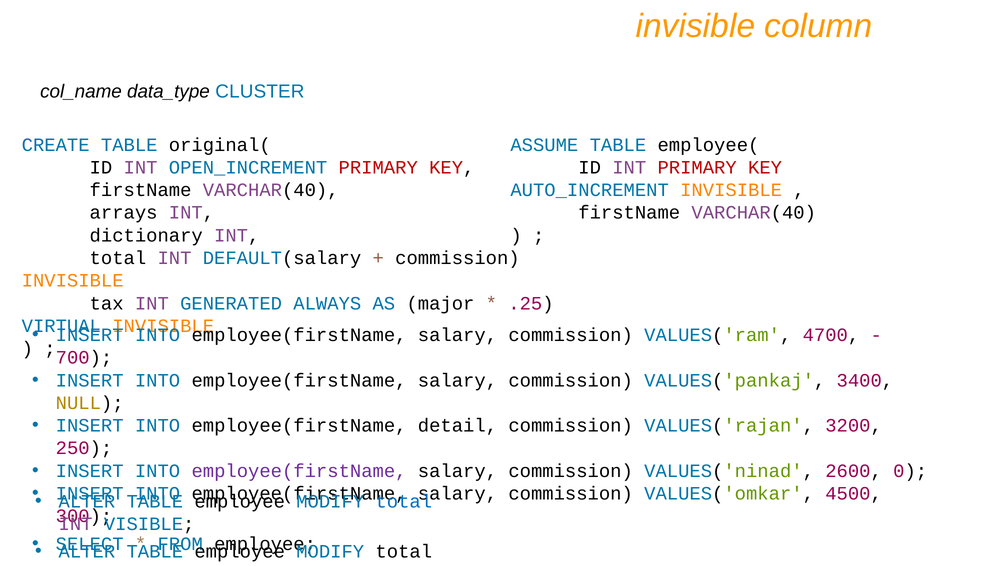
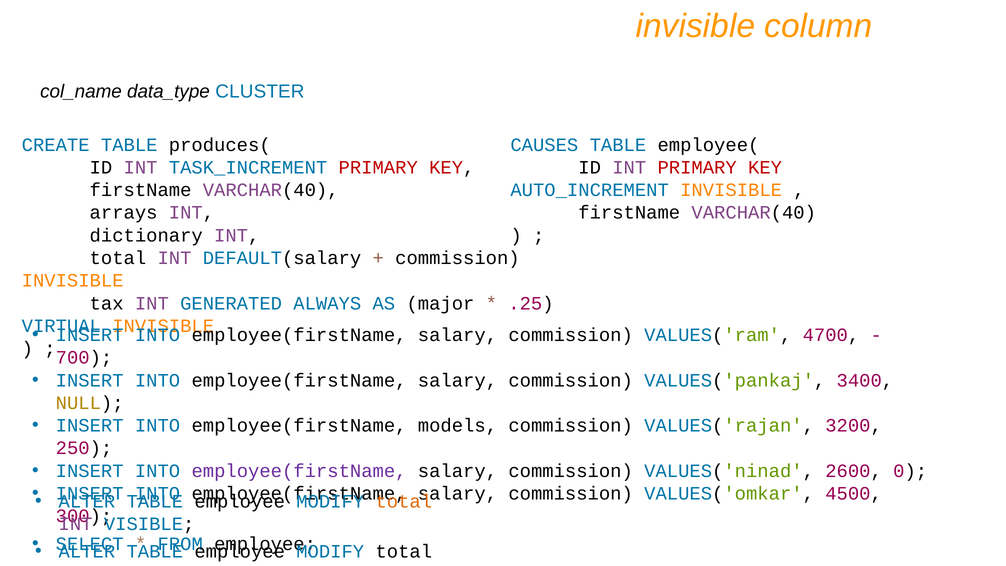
original(: original( -> produces( (220, 145)
ASSUME: ASSUME -> CAUSES (544, 145)
OPEN_INCREMENT: OPEN_INCREMENT -> TASK_INCREMENT (248, 167)
detail: detail -> models (457, 425)
total colour: blue -> orange (404, 501)
